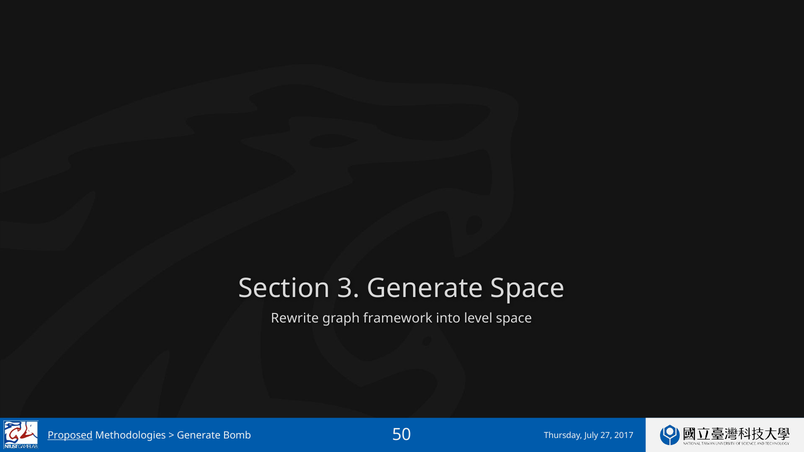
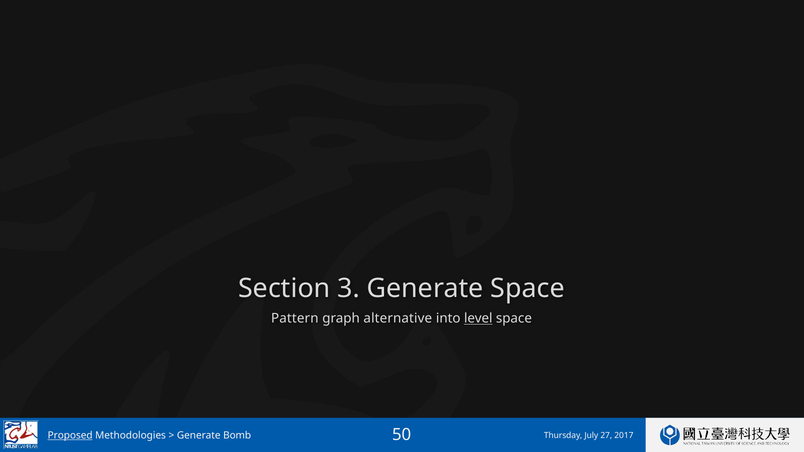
Rewrite: Rewrite -> Pattern (295, 319)
framework: framework -> alternative (398, 319)
level underline: none -> present (478, 319)
